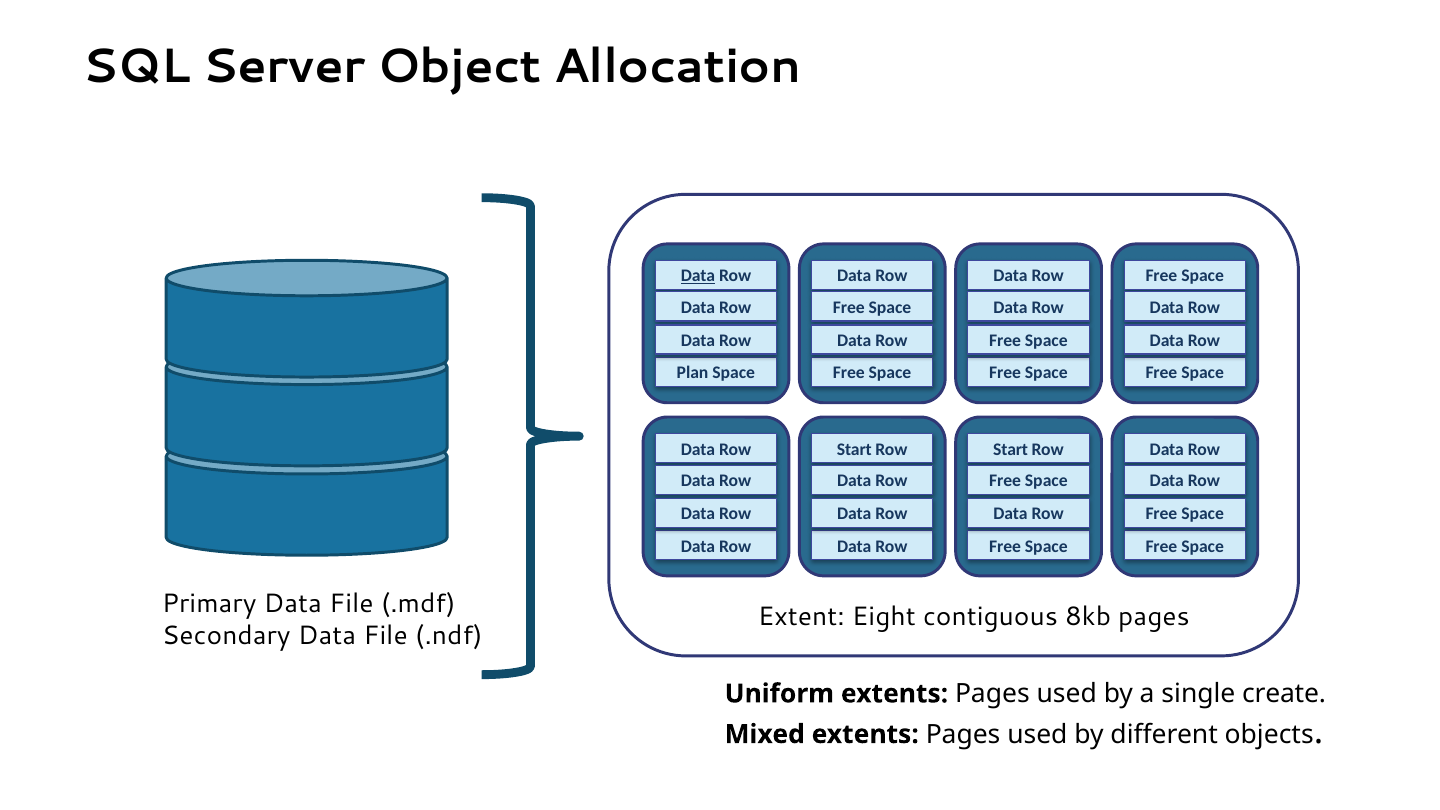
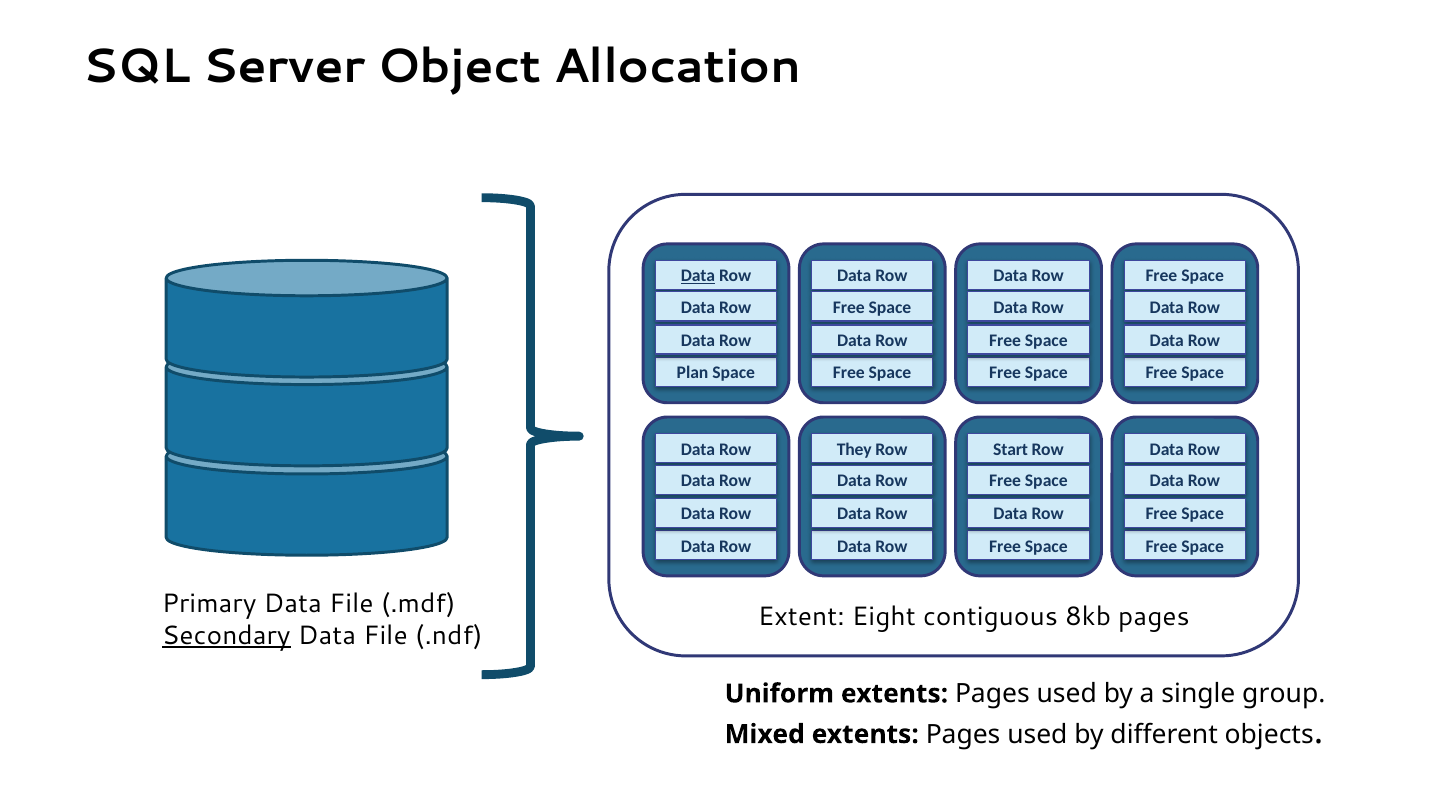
Start: Start -> They (854, 449)
Secondary underline: none -> present (226, 636)
create: create -> group (1284, 694)
